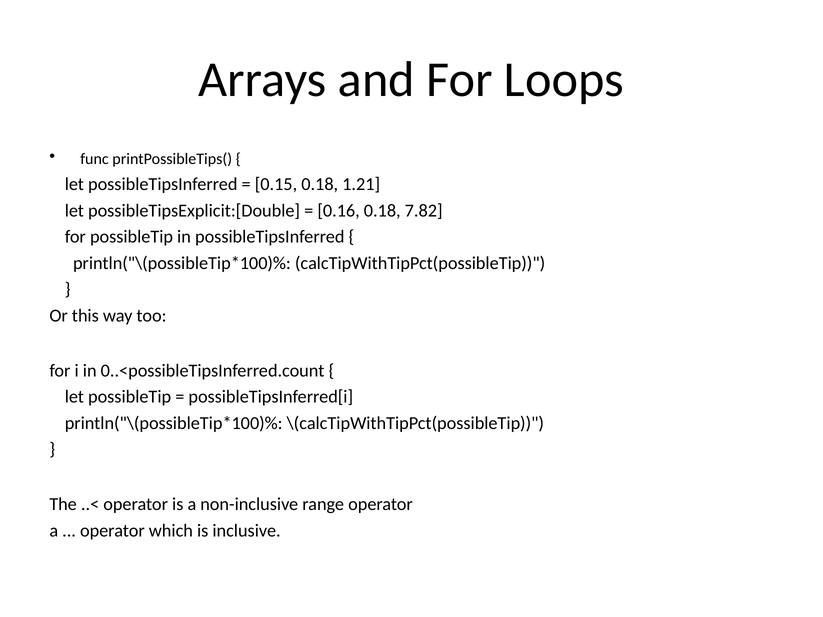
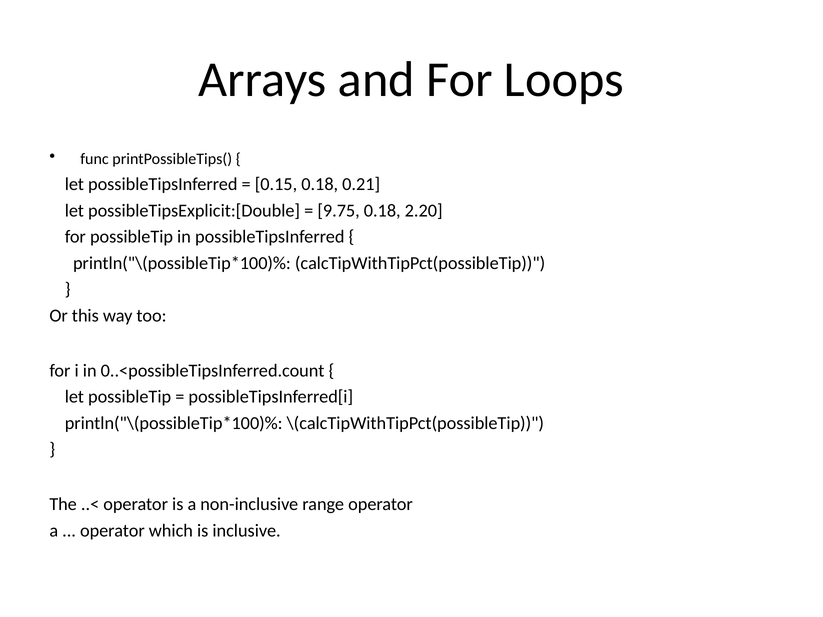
1.21: 1.21 -> 0.21 (361, 184)
0.16: 0.16 -> 9.75 (339, 211)
7.82: 7.82 -> 2.20 (424, 211)
